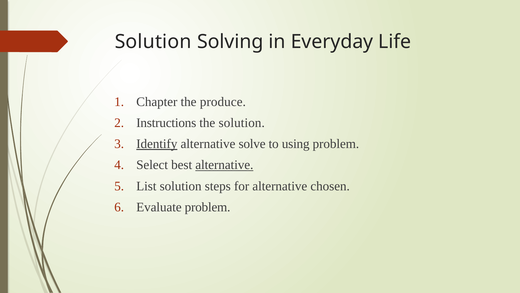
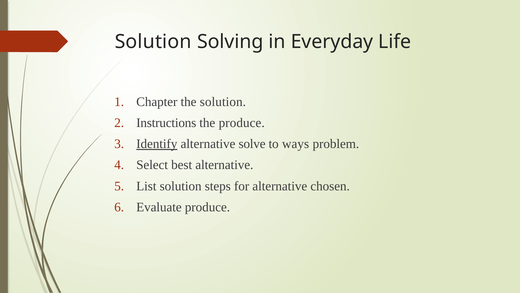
the produce: produce -> solution (223, 102)
the solution: solution -> produce (242, 123)
using: using -> ways (296, 144)
alternative underline: present -> none (224, 165)
Evaluate problem: problem -> produce (207, 207)
